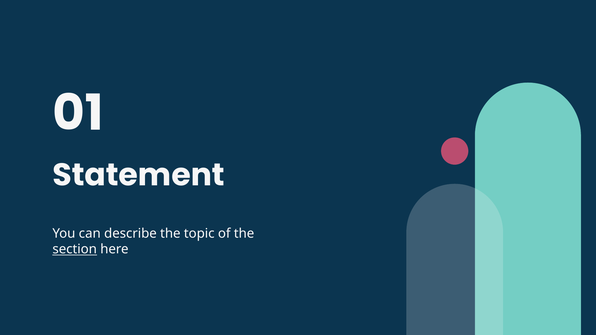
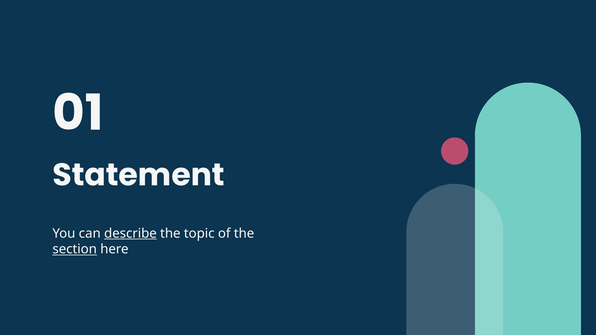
describe underline: none -> present (130, 234)
